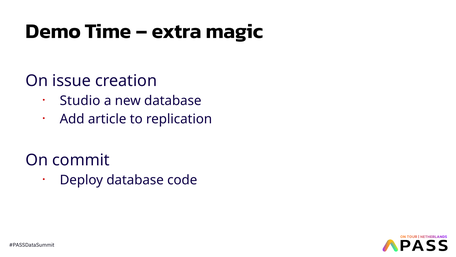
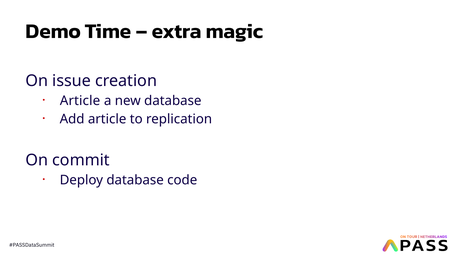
Studio: Studio -> Article (80, 101)
